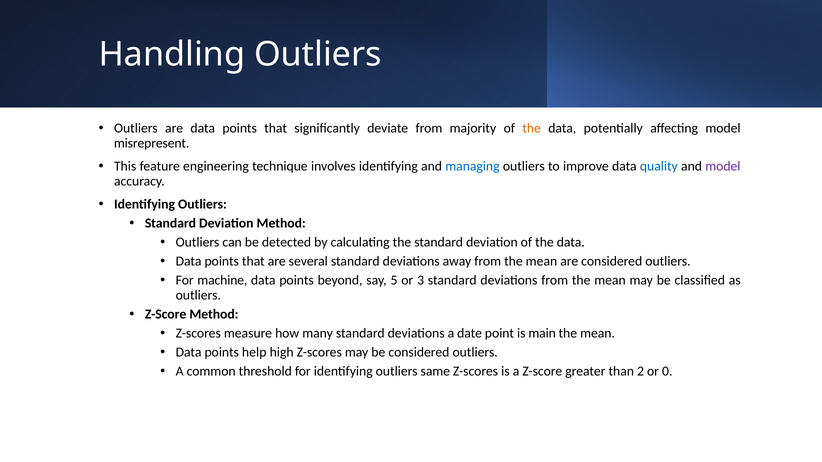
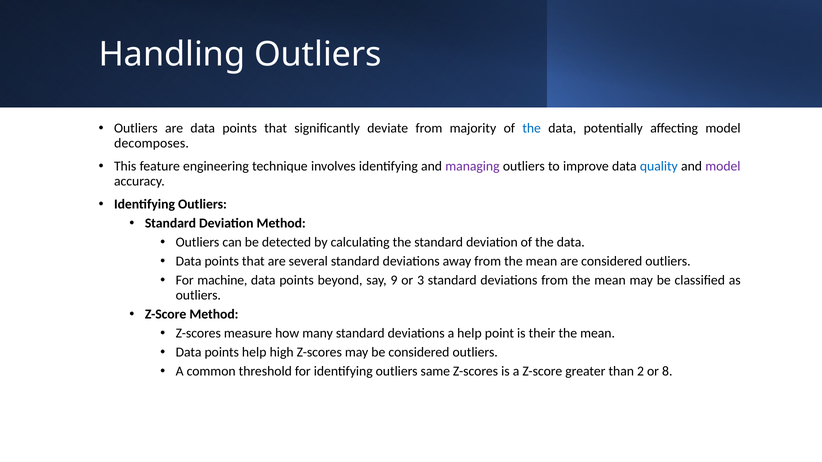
the colour: orange -> blue (532, 128)
misrepresent: misrepresent -> decomposes (152, 143)
managing colour: blue -> purple (472, 166)
5: 5 -> 9 (394, 281)
a date: date -> help (470, 333)
main: main -> their (542, 333)
0: 0 -> 8 (667, 372)
